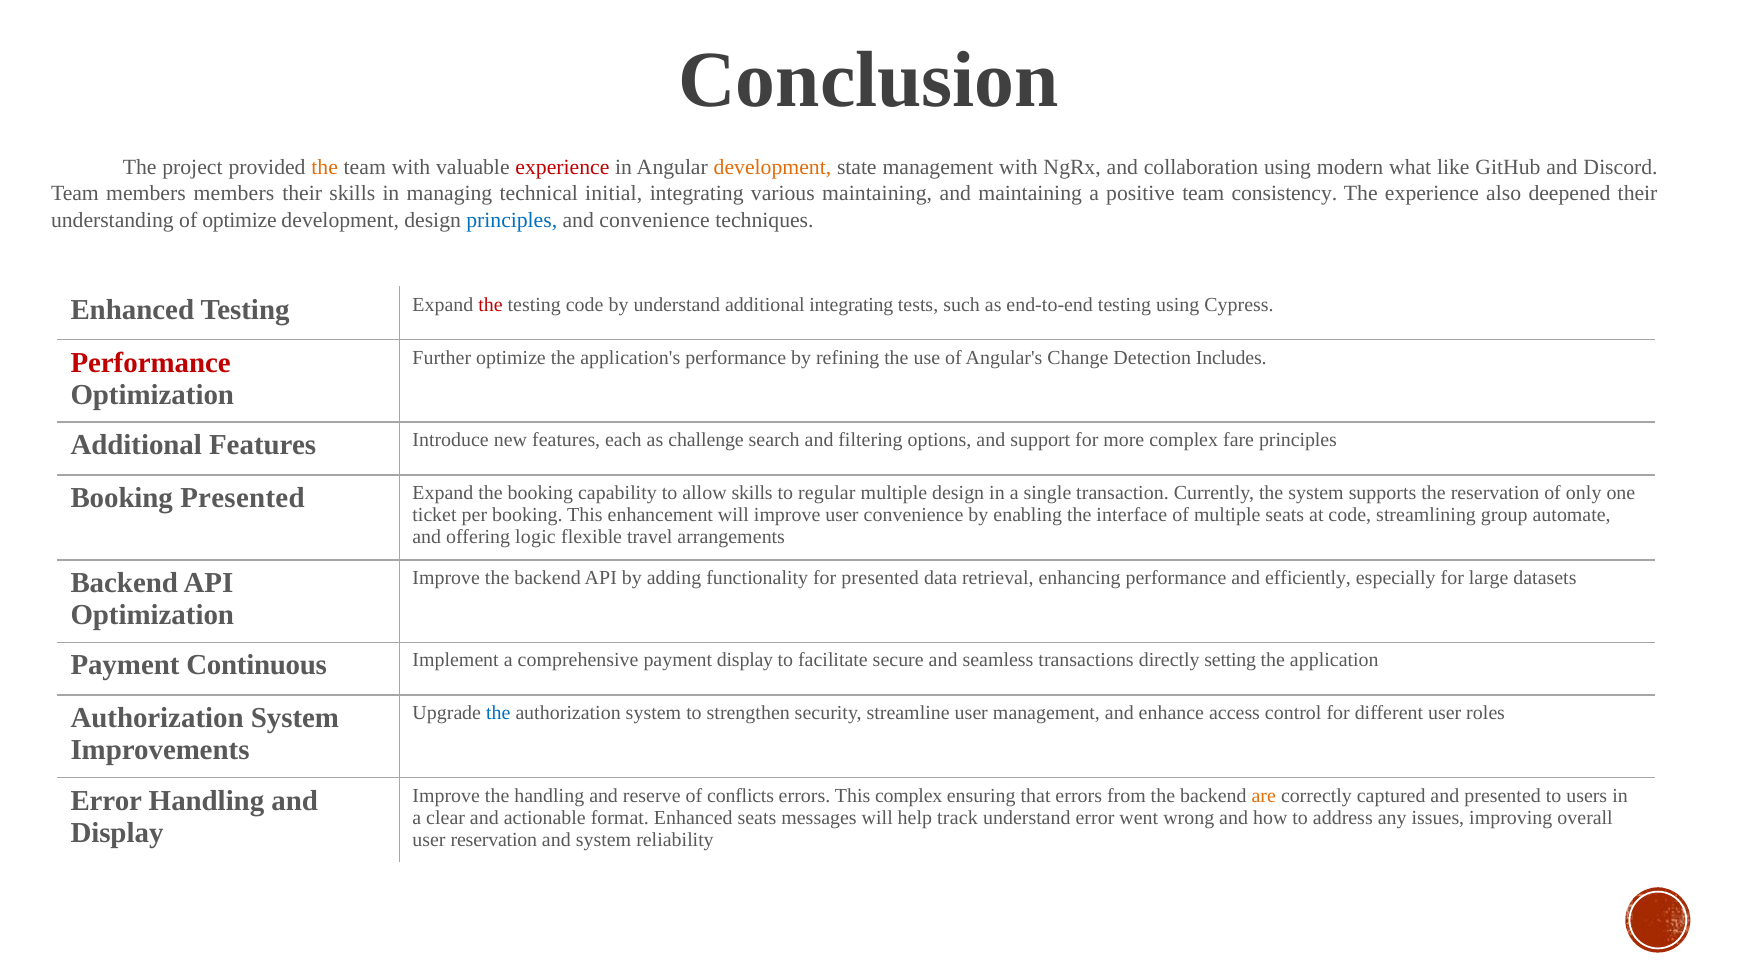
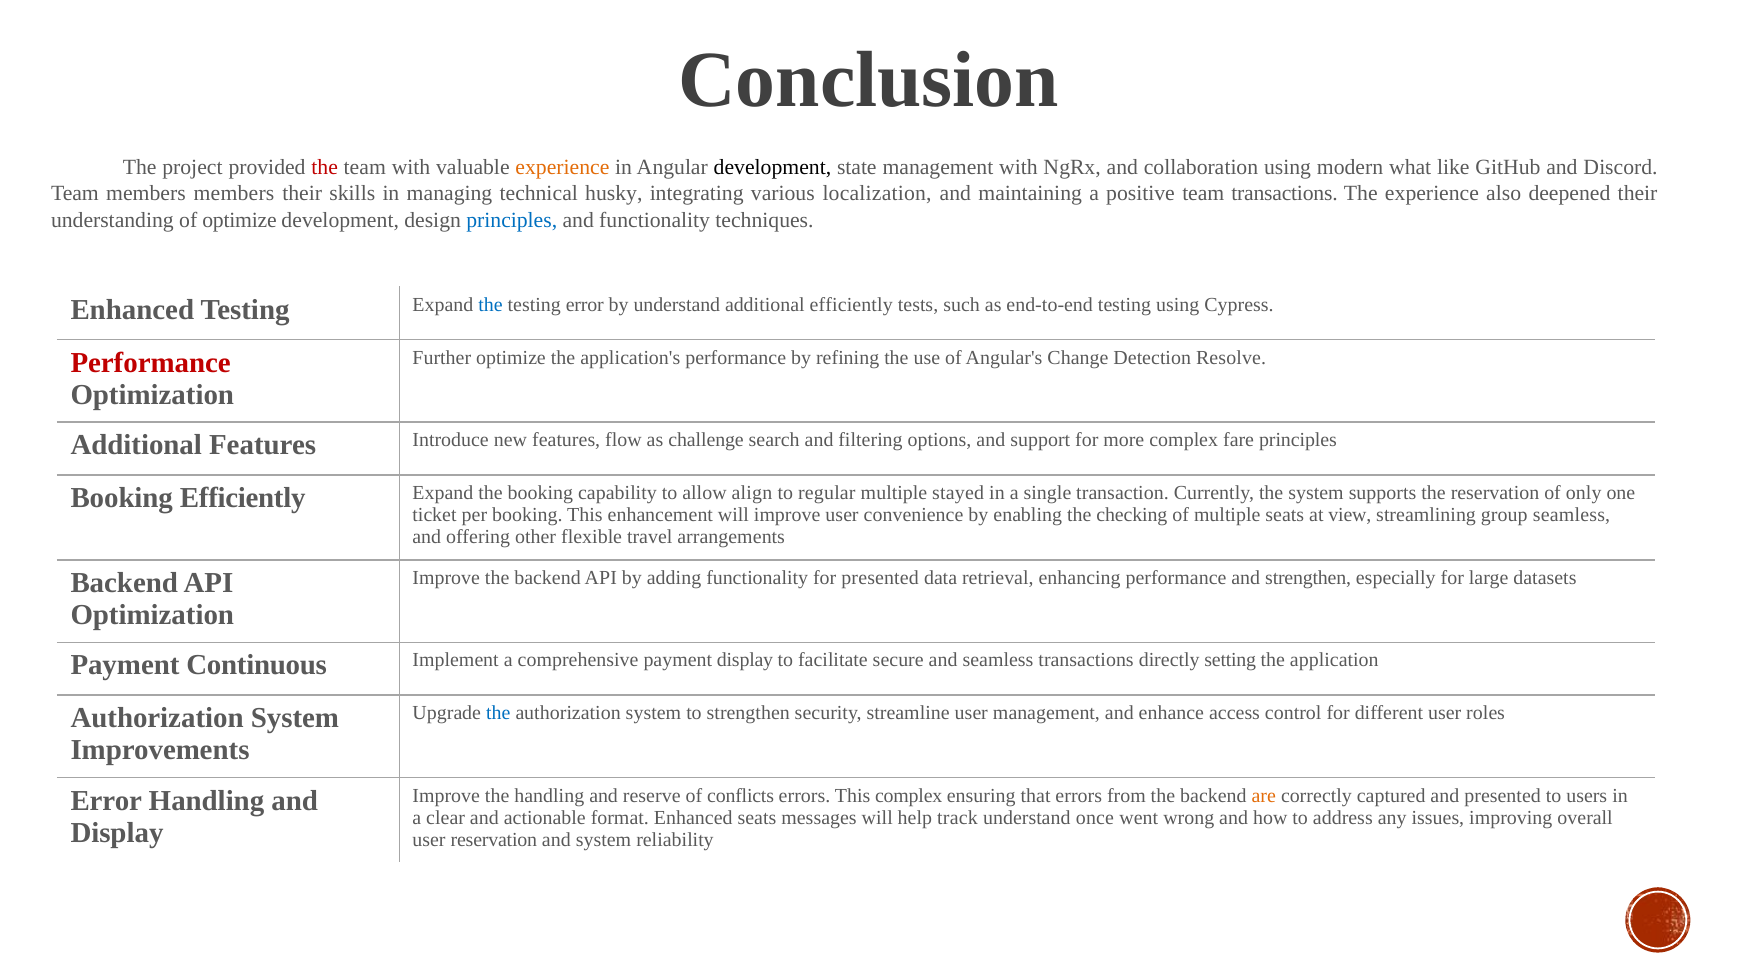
the colour: orange -> red (325, 168)
experience colour: red -> orange (562, 168)
development colour: orange -> black (772, 168)
initial: initial -> husky (614, 194)
various maintaining: maintaining -> localization (877, 194)
team consistency: consistency -> transactions (1284, 194)
and convenience: convenience -> functionality (655, 220)
the colour: red -> blue (491, 305)
testing code: code -> error (585, 305)
additional integrating: integrating -> efficiently (851, 305)
Includes: Includes -> Resolve (1231, 358)
each: each -> flow (623, 440)
Booking Presented: Presented -> Efficiently (243, 498)
allow skills: skills -> align (752, 493)
multiple design: design -> stayed (958, 493)
interface: interface -> checking (1132, 515)
at code: code -> view (1350, 515)
group automate: automate -> seamless (1572, 515)
logic: logic -> other (536, 537)
and efficiently: efficiently -> strengthen (1308, 578)
understand error: error -> once (1095, 818)
